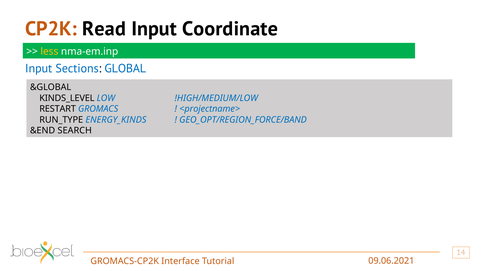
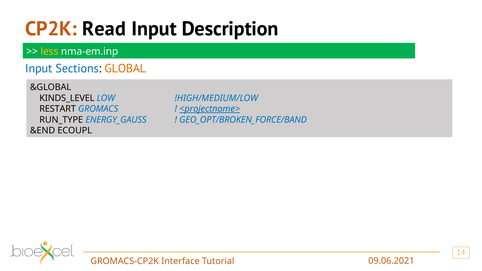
Coordinate: Coordinate -> Description (230, 29)
GLOBAL colour: blue -> orange (125, 69)
<projectname> underline: none -> present (210, 109)
ENERGY_KINDS: ENERGY_KINDS -> ENERGY_GAUSS (116, 120)
GEO_OPT/REGION_FORCE/BAND: GEO_OPT/REGION_FORCE/BAND -> GEO_OPT/BROKEN_FORCE/BAND (243, 120)
SEARCH: SEARCH -> ECOUPL (75, 131)
